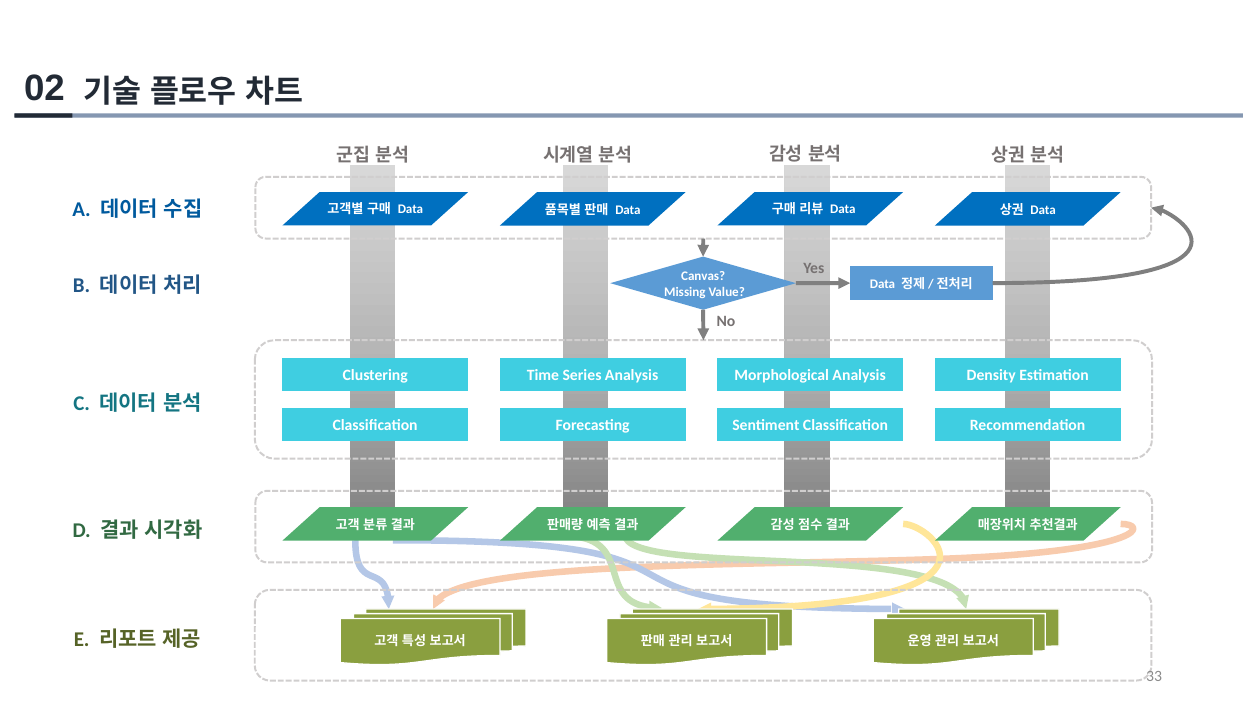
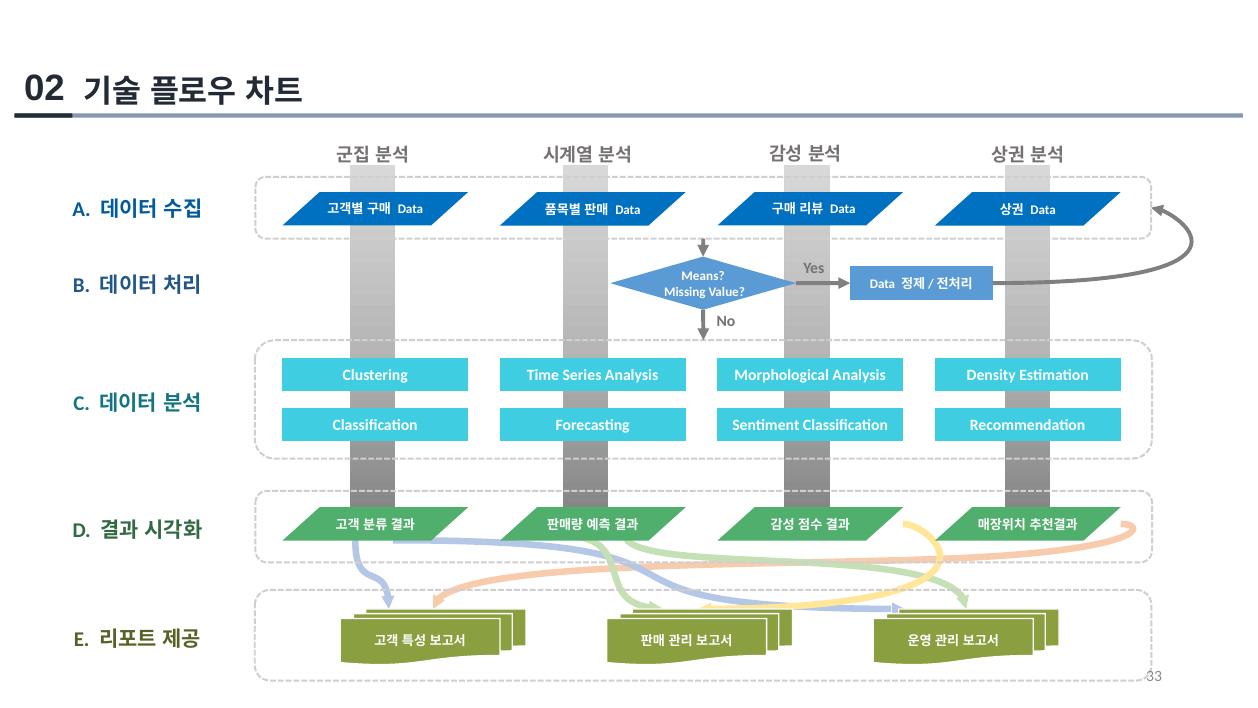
Canvas: Canvas -> Means (703, 276)
